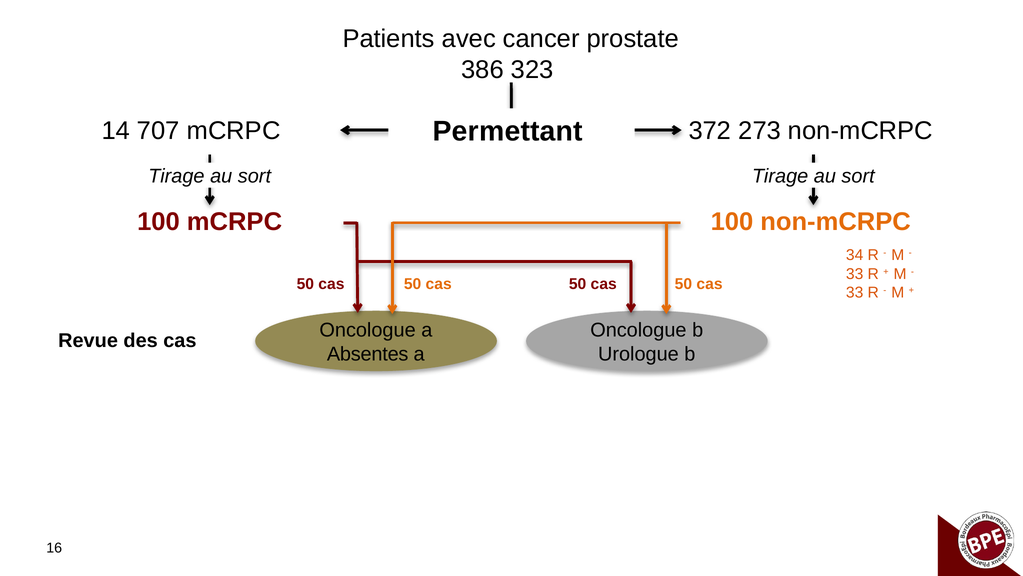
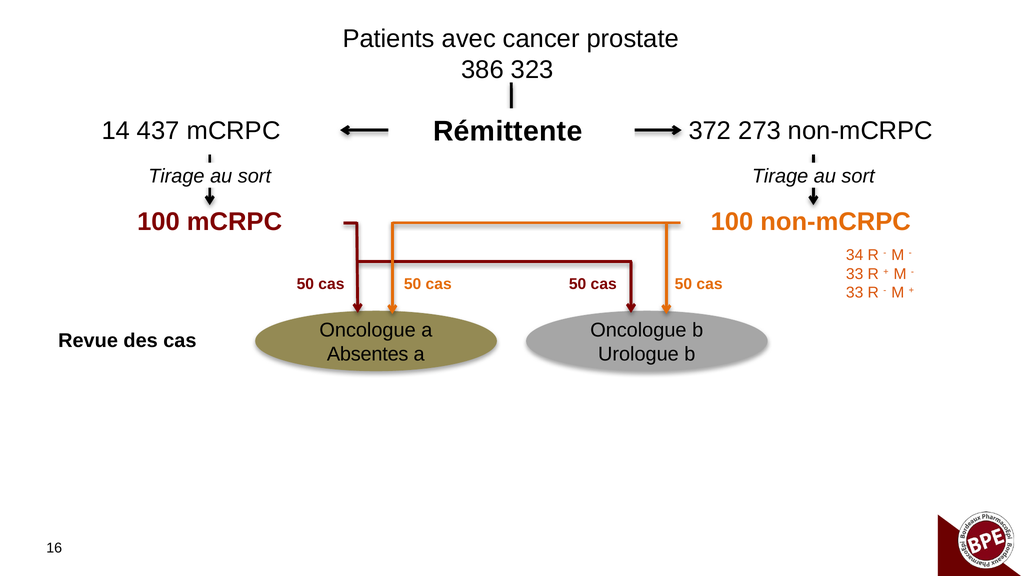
Permettant: Permettant -> Rémittente (508, 131)
707: 707 -> 437 (158, 131)
